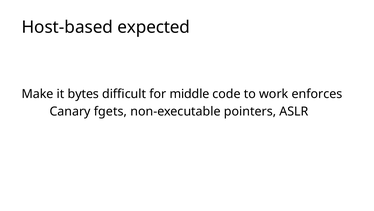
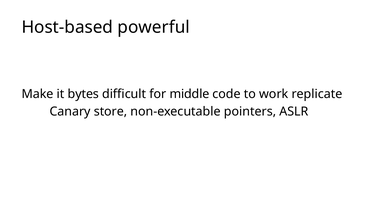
expected: expected -> powerful (154, 27)
enforces: enforces -> replicate (317, 94)
fgets: fgets -> store (111, 111)
